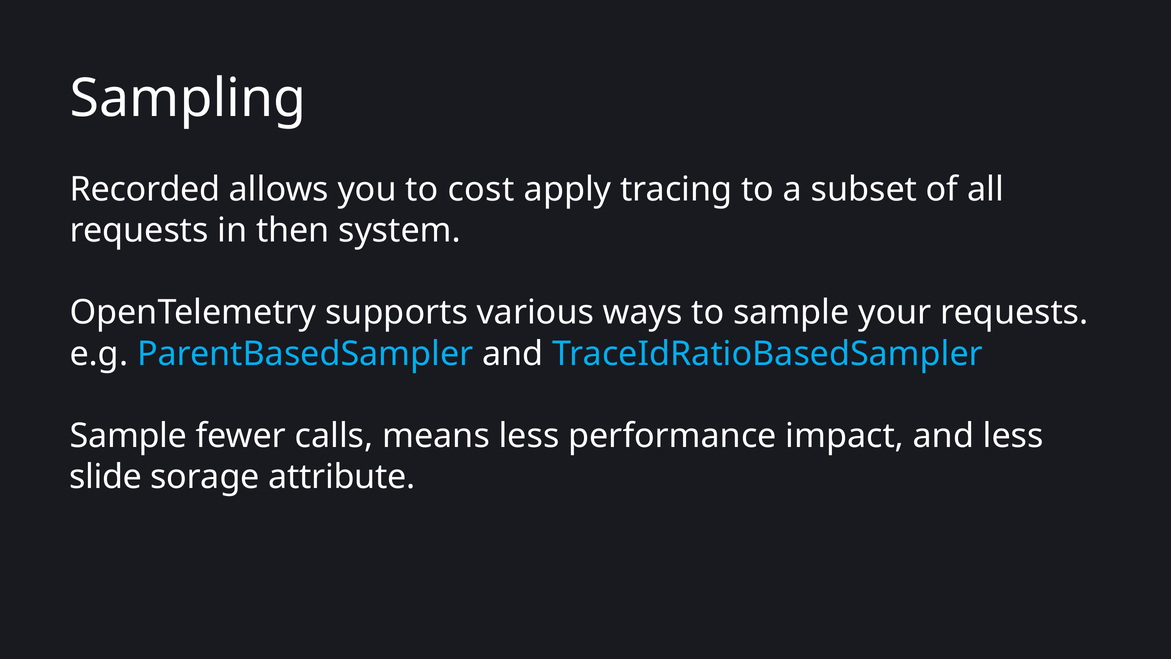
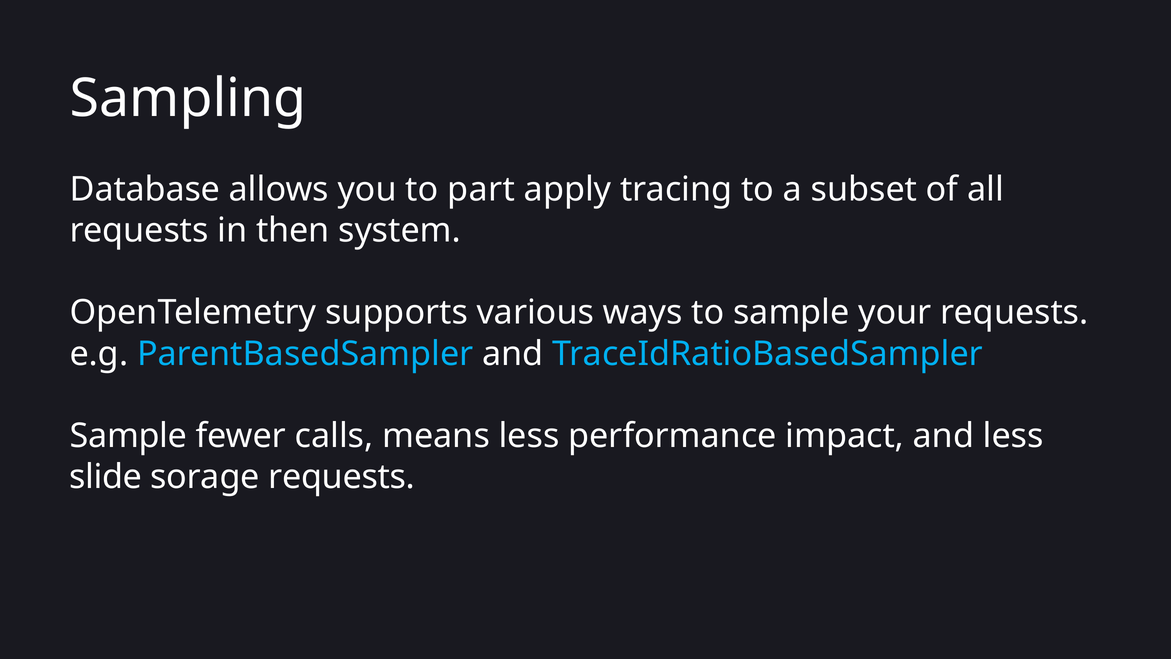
Recorded: Recorded -> Database (145, 190)
cost: cost -> part (481, 190)
sorage attribute: attribute -> requests (342, 477)
